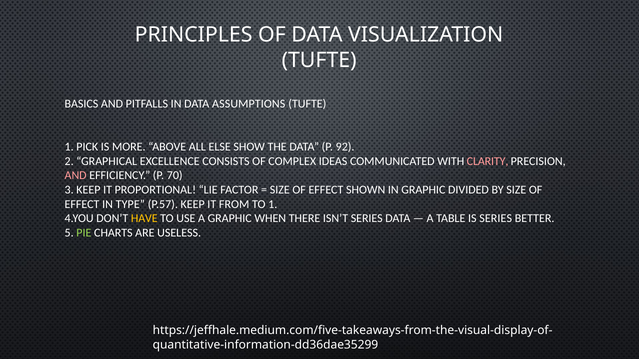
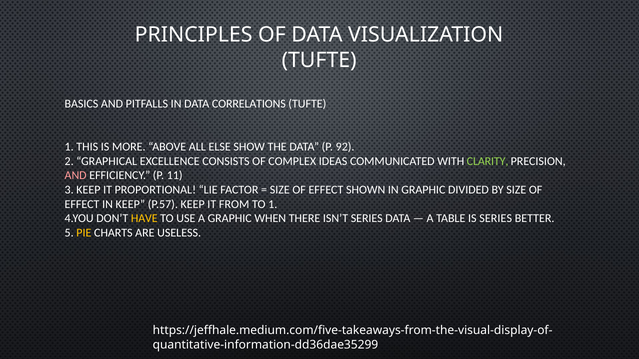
ASSUMPTIONS: ASSUMPTIONS -> CORRELATIONS (249, 104)
PICK: PICK -> THIS (87, 147)
CLARITY colour: pink -> light green (488, 161)
70: 70 -> 11 (175, 176)
IN TYPE: TYPE -> KEEP (130, 204)
PIE colour: light green -> yellow (84, 233)
